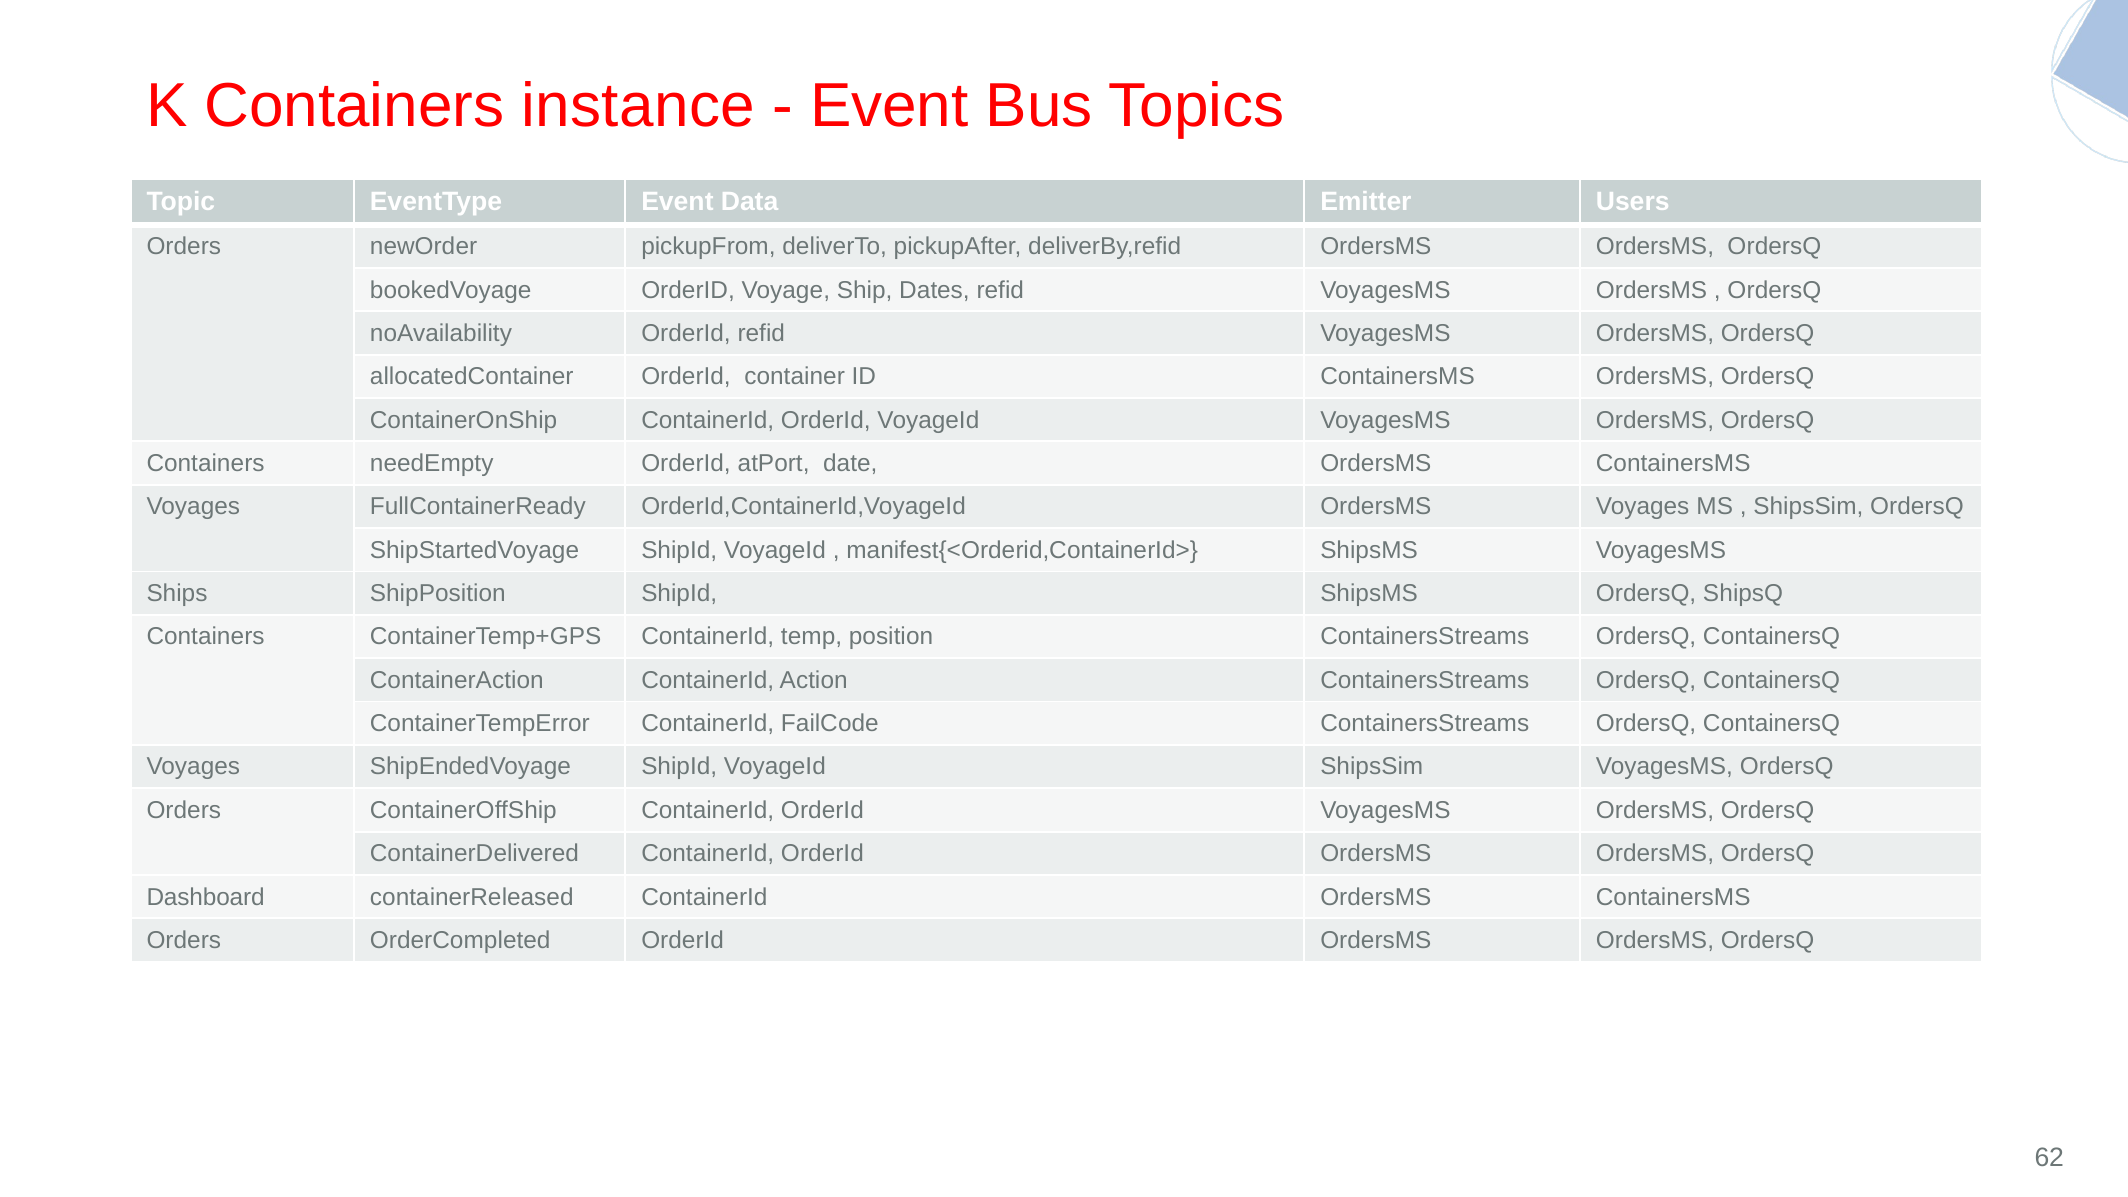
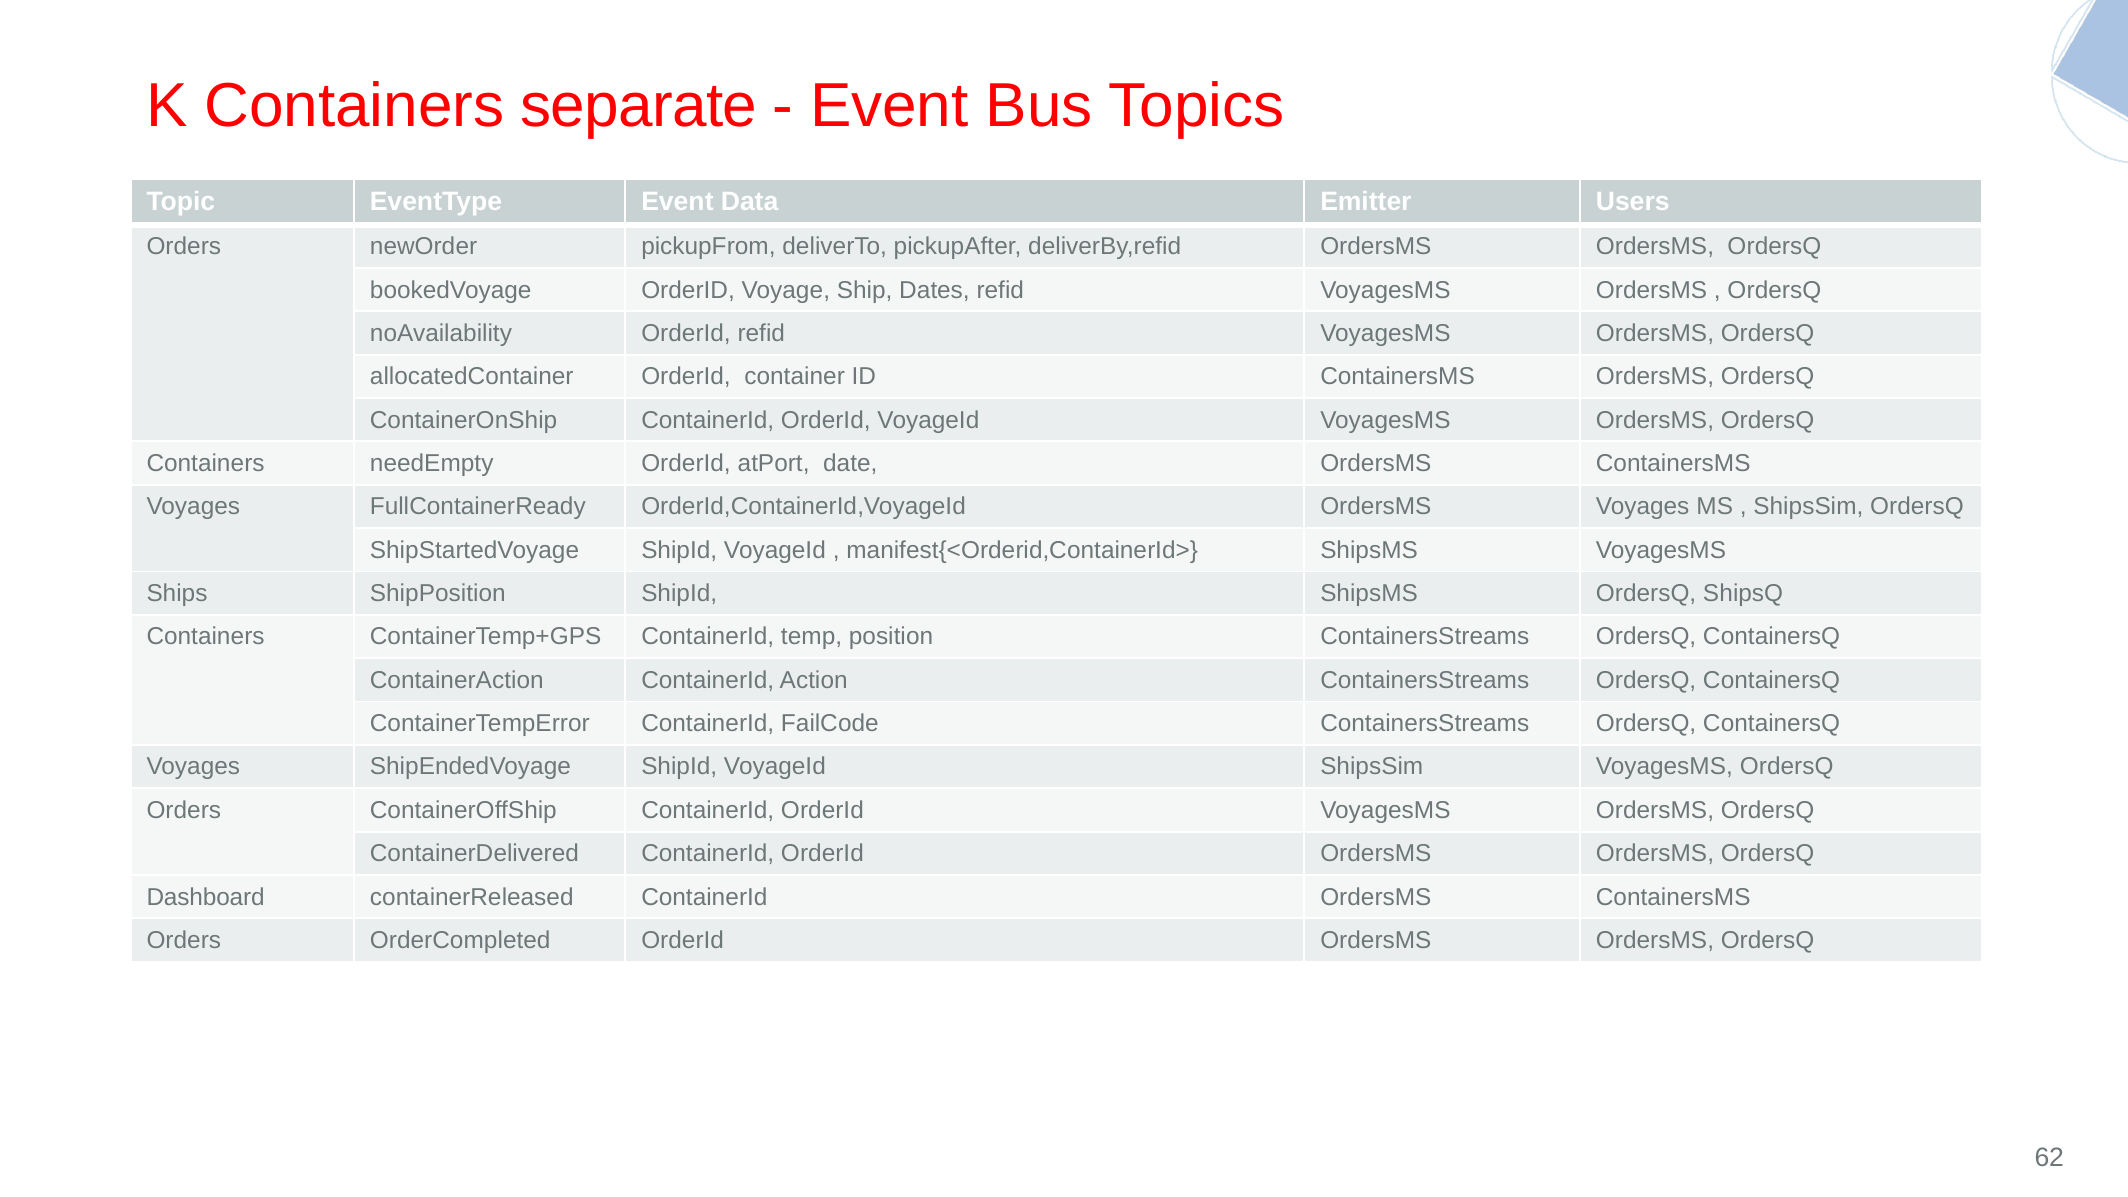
instance: instance -> separate (639, 106)
